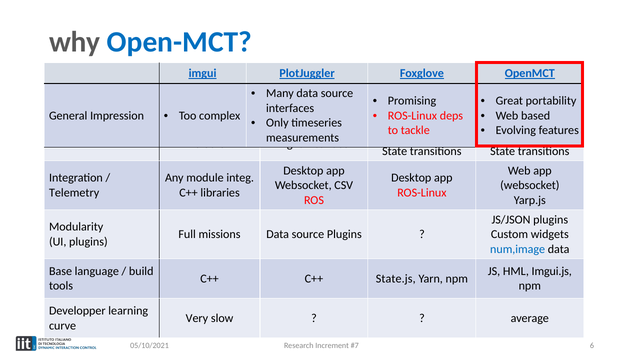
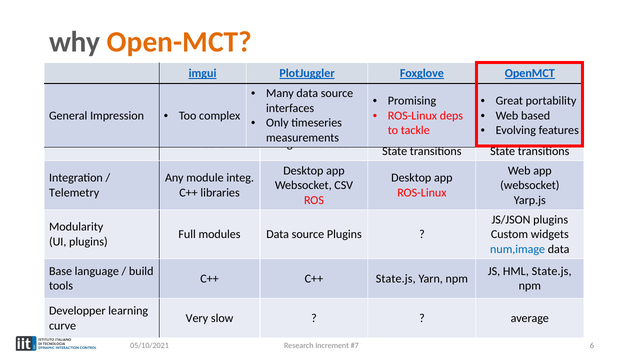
Open-MCT colour: blue -> orange (179, 42)
Full missions: missions -> modules (220, 234)
HML Imgui.js: Imgui.js -> State.js (552, 271)
